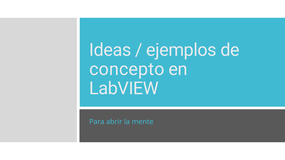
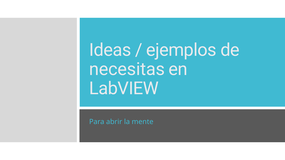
concepto: concepto -> necesitas (127, 69)
